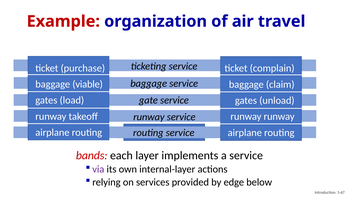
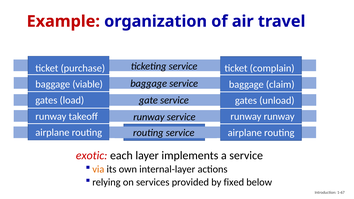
bands: bands -> exotic (92, 156)
via colour: purple -> orange (98, 169)
edge: edge -> fixed (234, 182)
